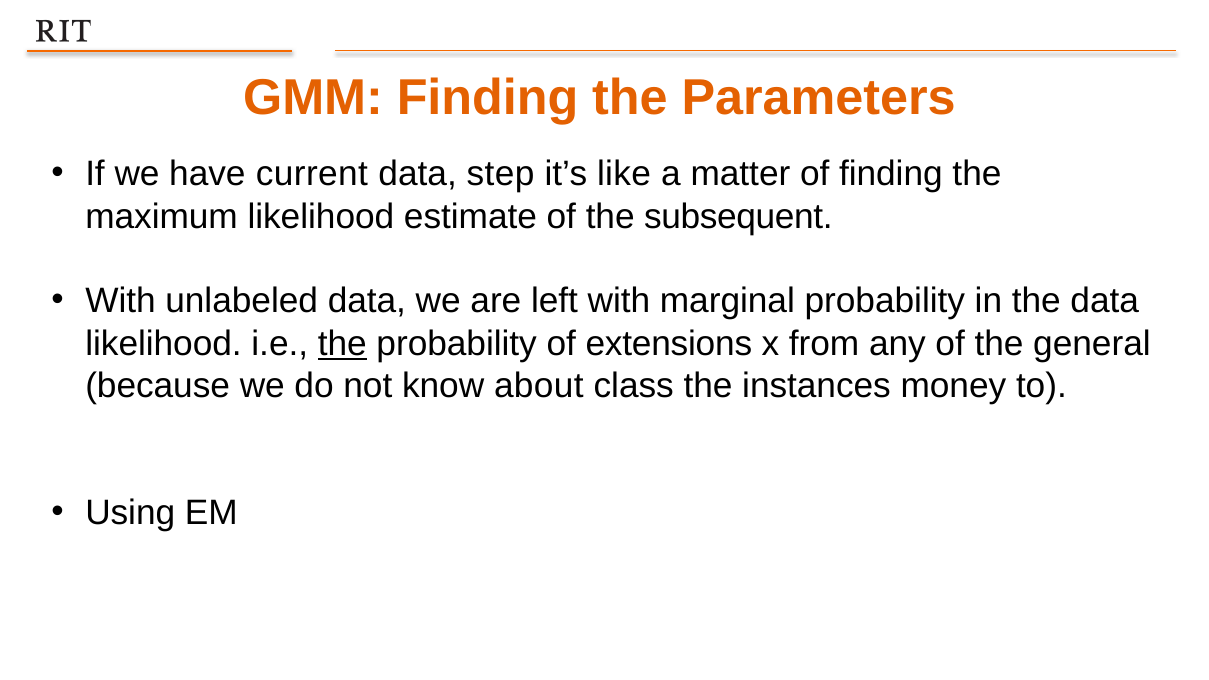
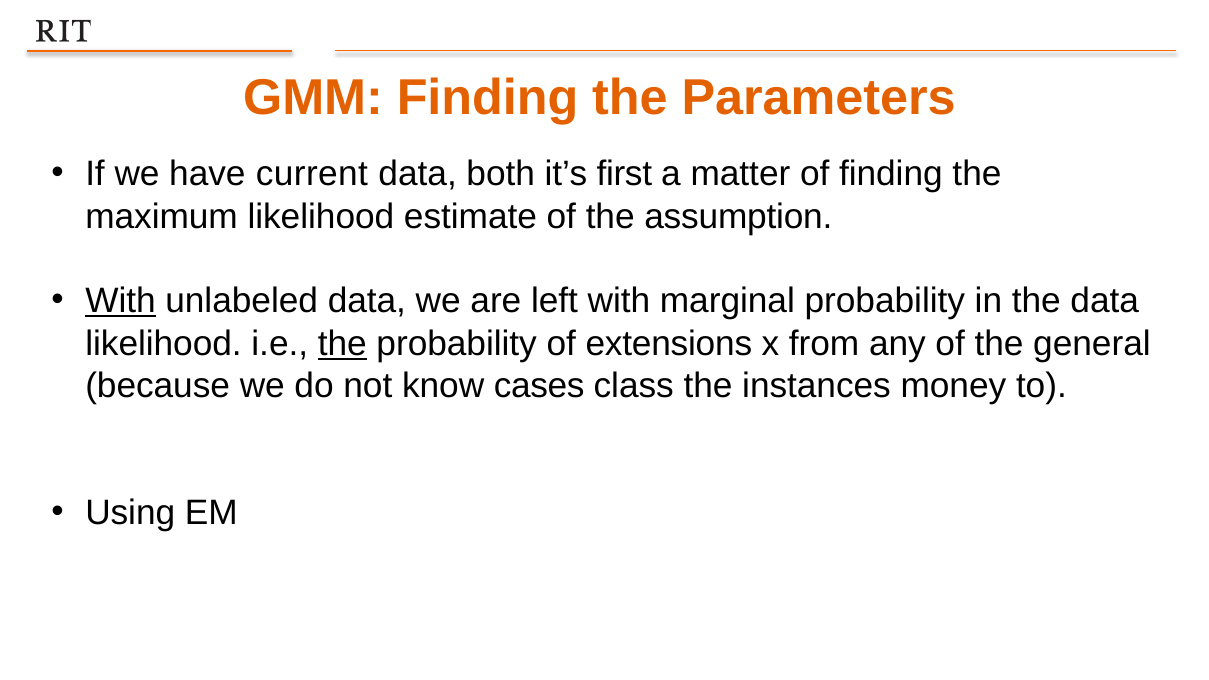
step: step -> both (501, 174)
like: like -> first (624, 174)
subsequent: subsequent -> assumption (738, 217)
With underline: none -> present (120, 301)
about: about -> cases (539, 386)
